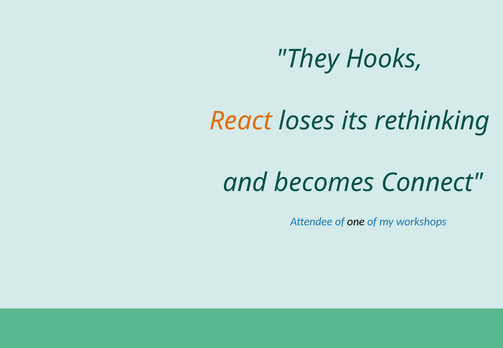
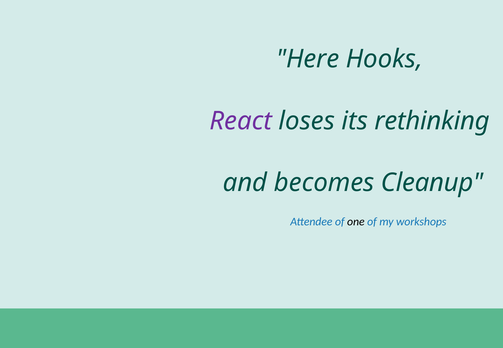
They: They -> Here (308, 59)
React colour: orange -> purple (241, 121)
Connect: Connect -> Cleanup (432, 183)
